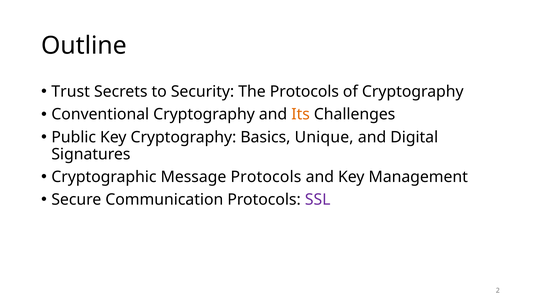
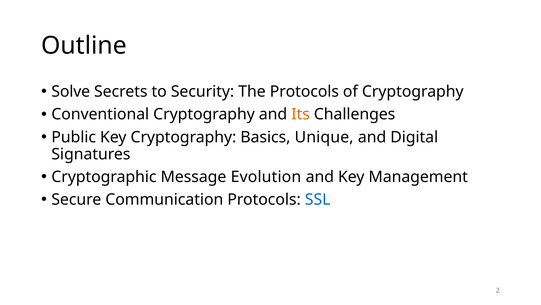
Trust: Trust -> Solve (71, 91)
Message Protocols: Protocols -> Evolution (266, 177)
SSL colour: purple -> blue (318, 199)
